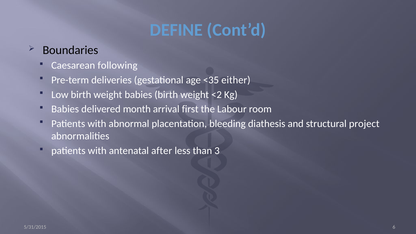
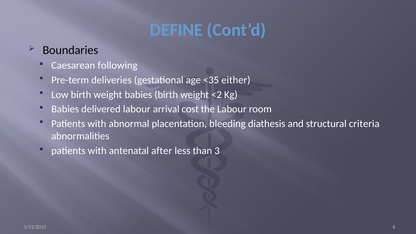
delivered month: month -> labour (137, 109)
first: first -> cost (190, 109)
project: project -> criteria (364, 124)
